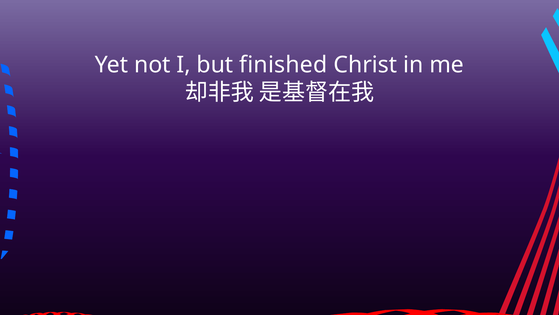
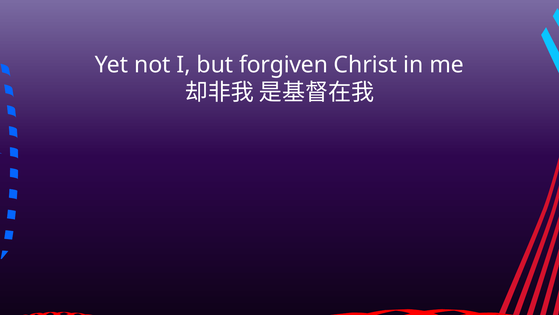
finished: finished -> forgiven (284, 65)
